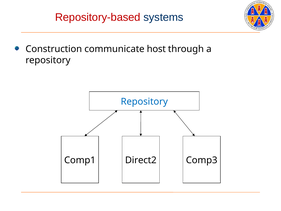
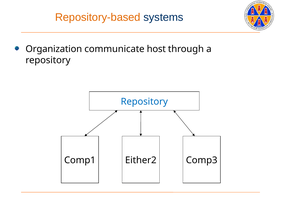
Repository-based colour: red -> orange (98, 17)
Construction: Construction -> Organization (54, 49)
Direct2: Direct2 -> Either2 (141, 160)
